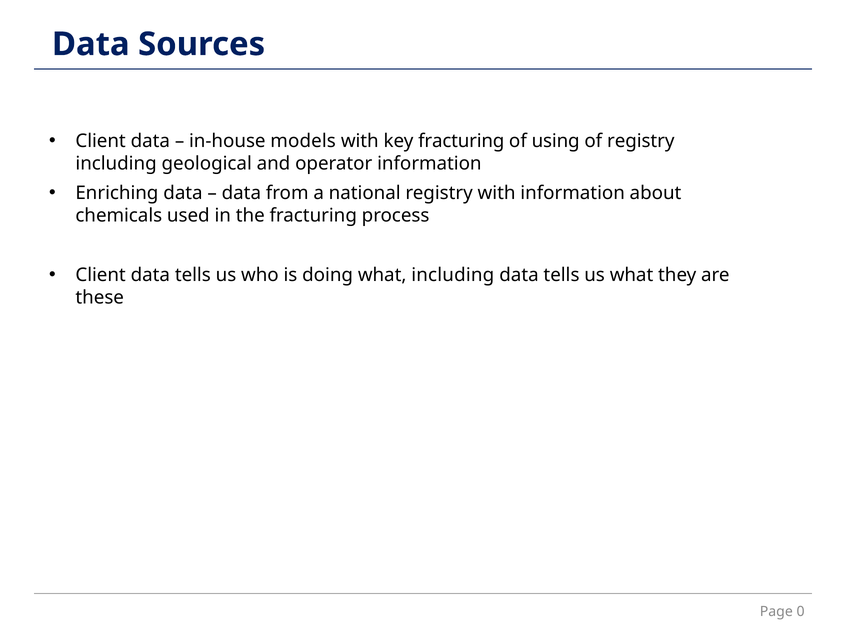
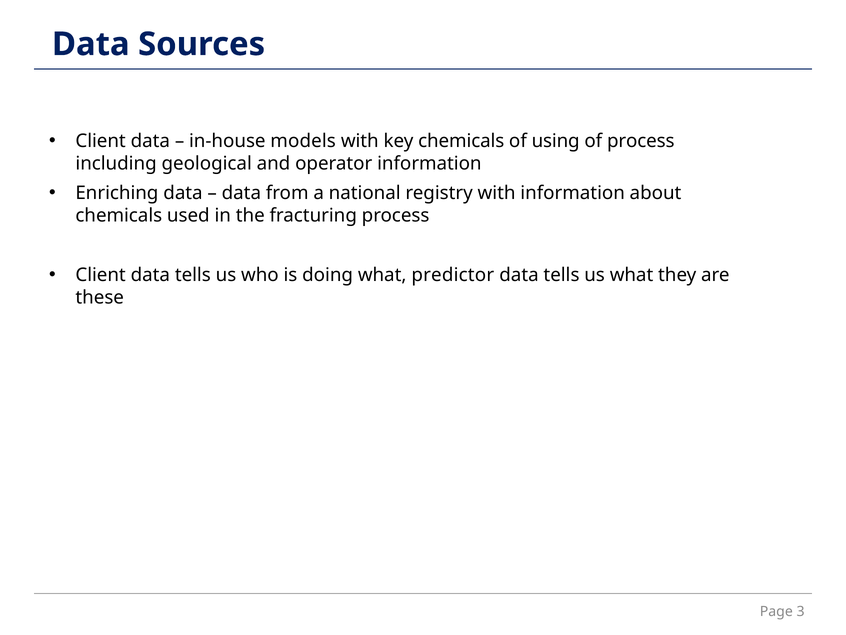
key fracturing: fracturing -> chemicals (461, 141)
of registry: registry -> process (641, 141)
what including: including -> predictor (453, 275)
0: 0 -> 3 (801, 611)
